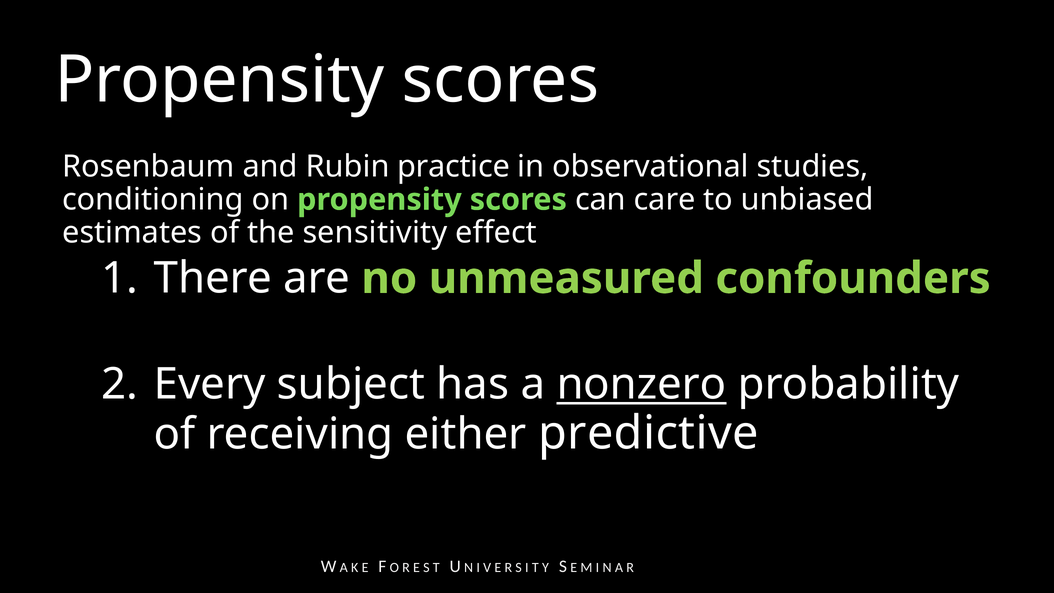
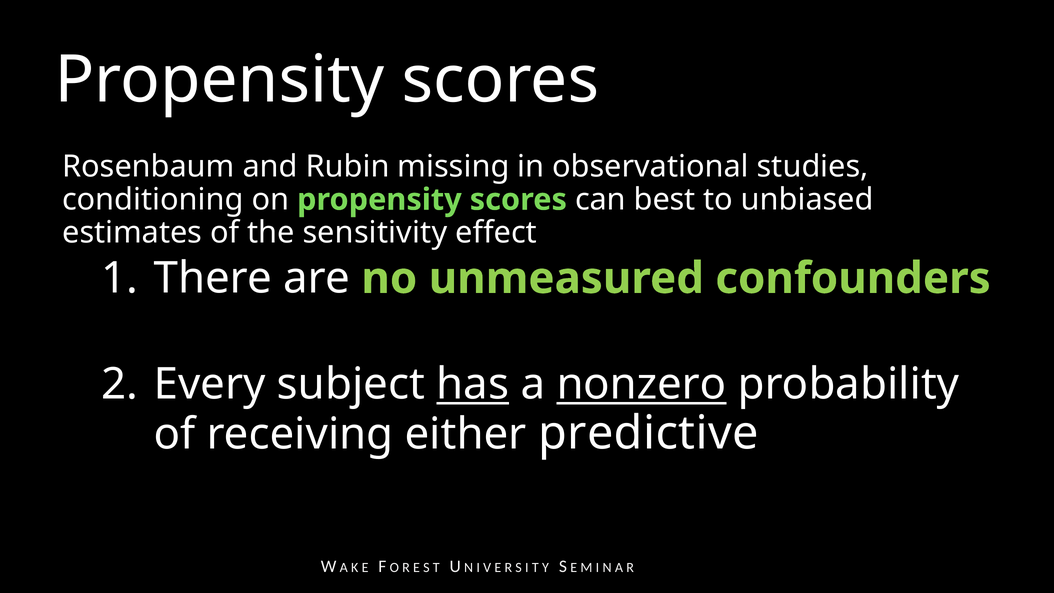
practice: practice -> missing (453, 166)
care: care -> best (665, 200)
has underline: none -> present (473, 384)
